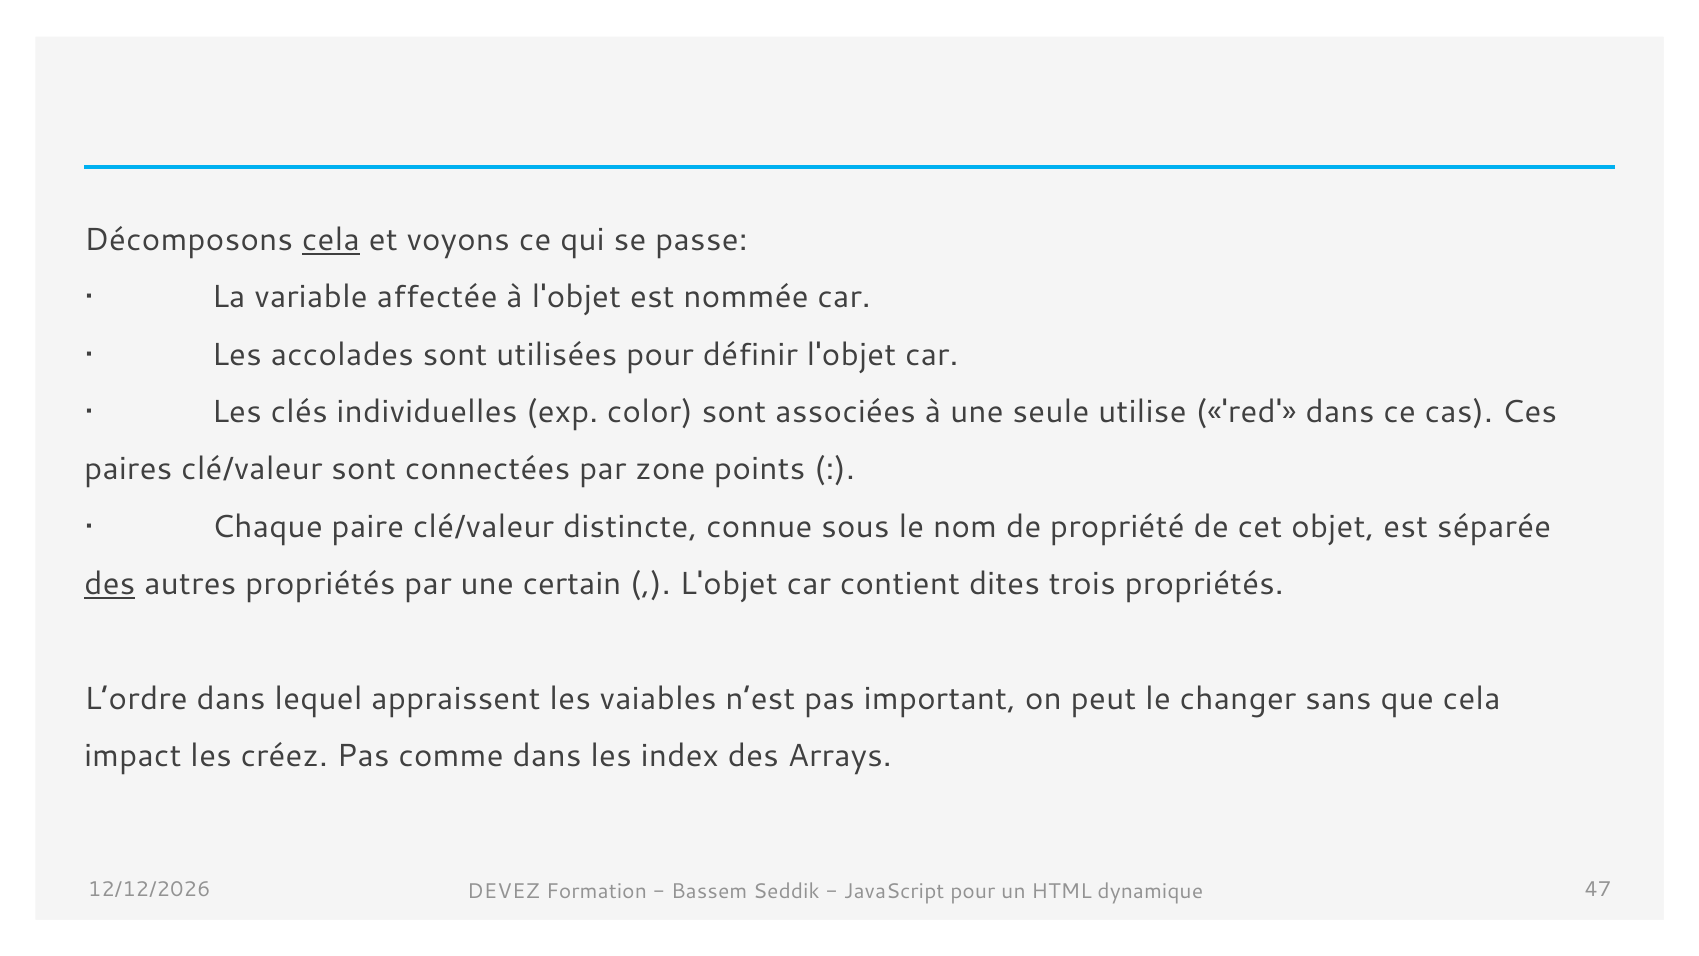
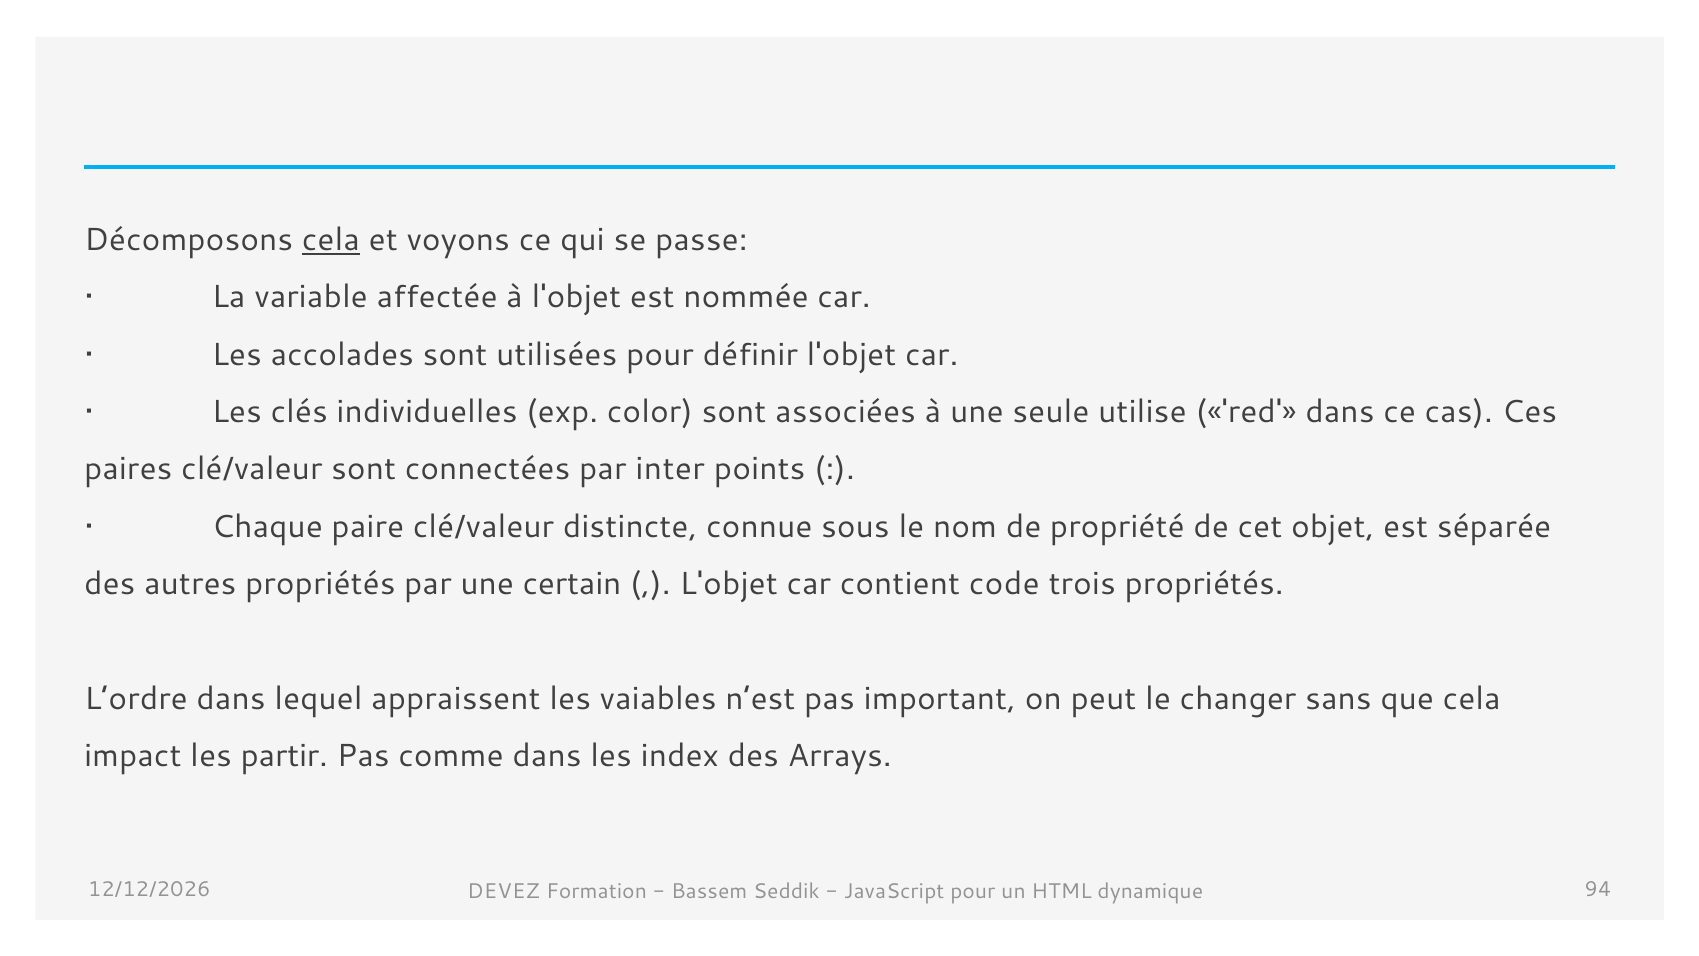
zone: zone -> inter (670, 469)
des underline: present -> none (110, 584)
dites: dites -> code (1004, 584)
créez: créez -> partir (284, 756)
47: 47 -> 94 (1598, 889)
